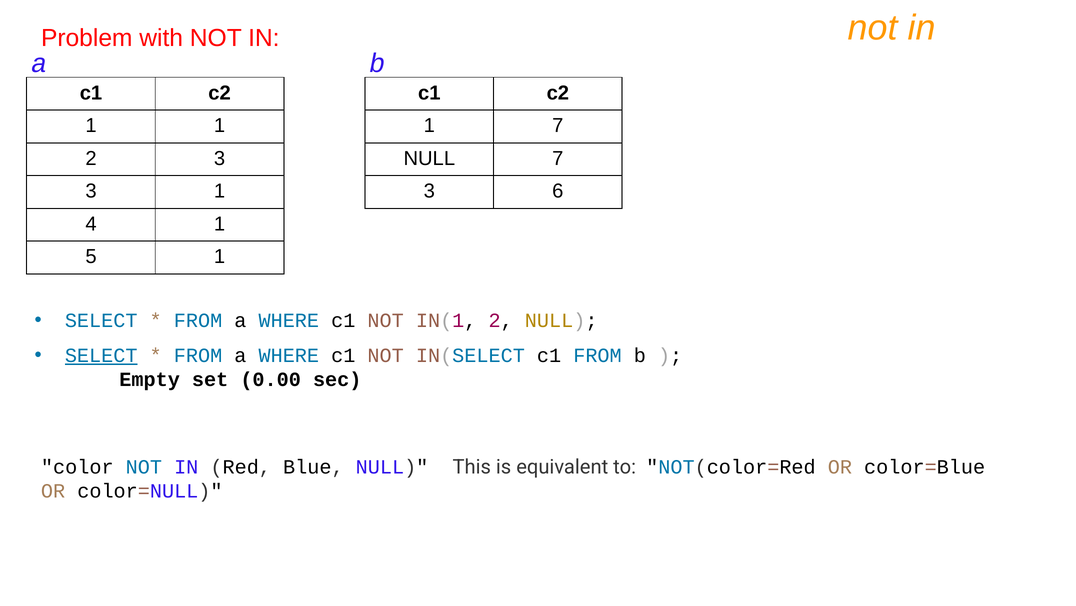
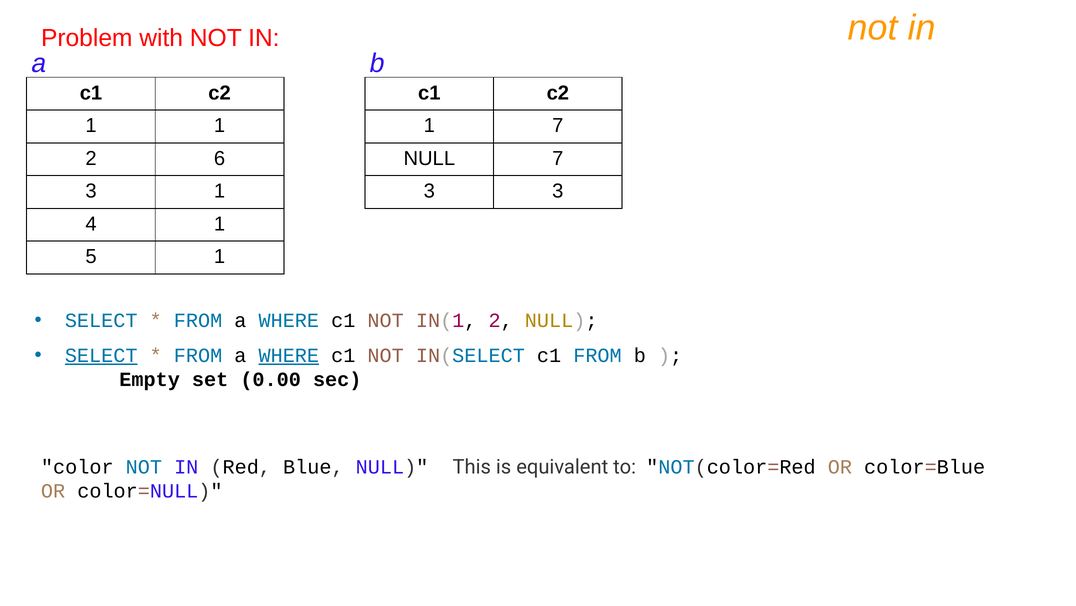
2 3: 3 -> 6 (220, 158)
3 6: 6 -> 3 (558, 191)
WHERE underline: none -> present (289, 355)
